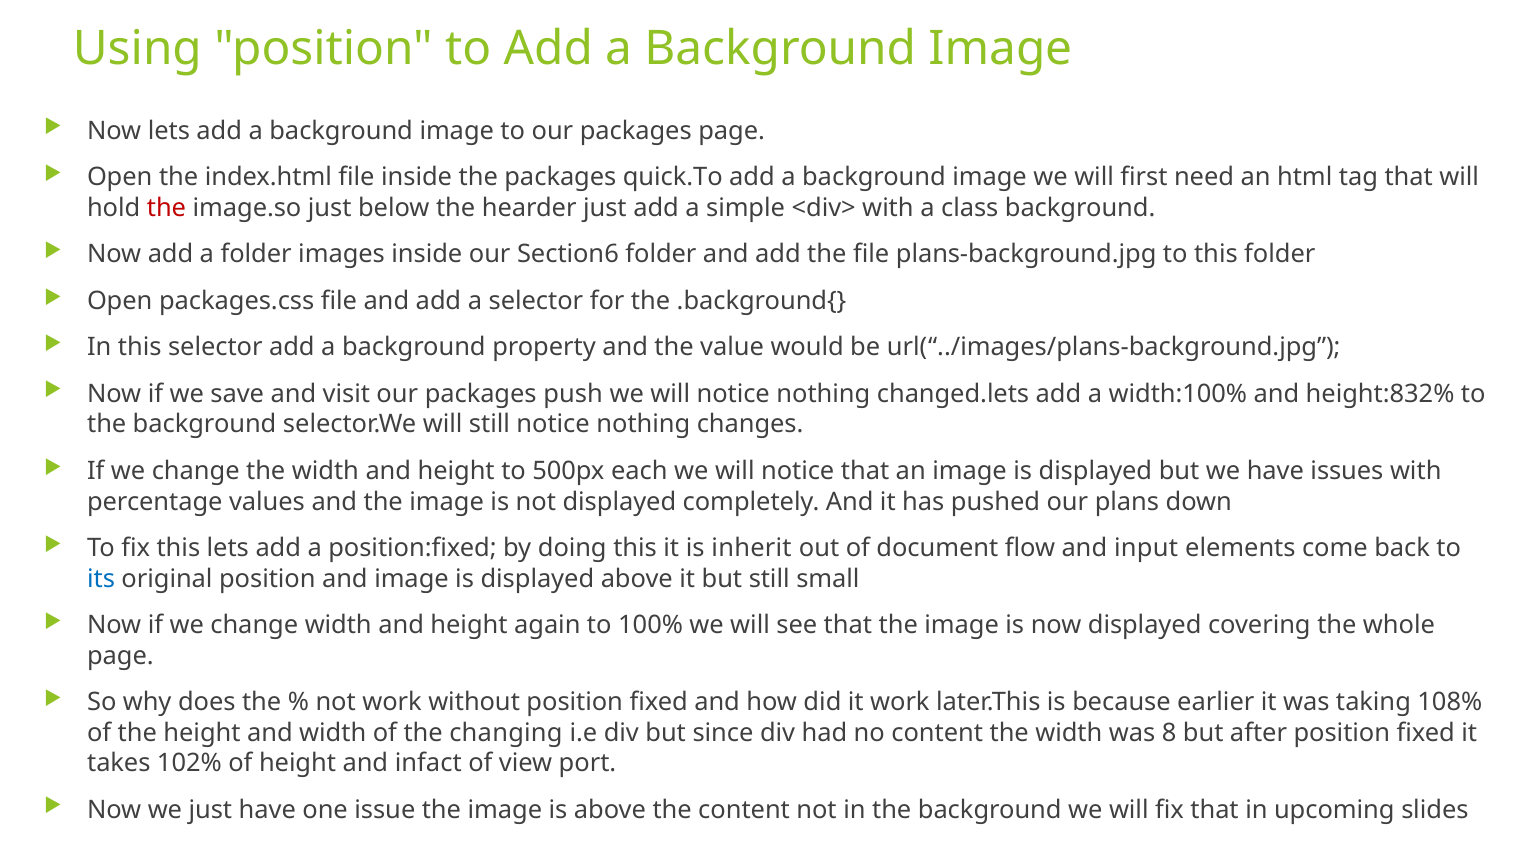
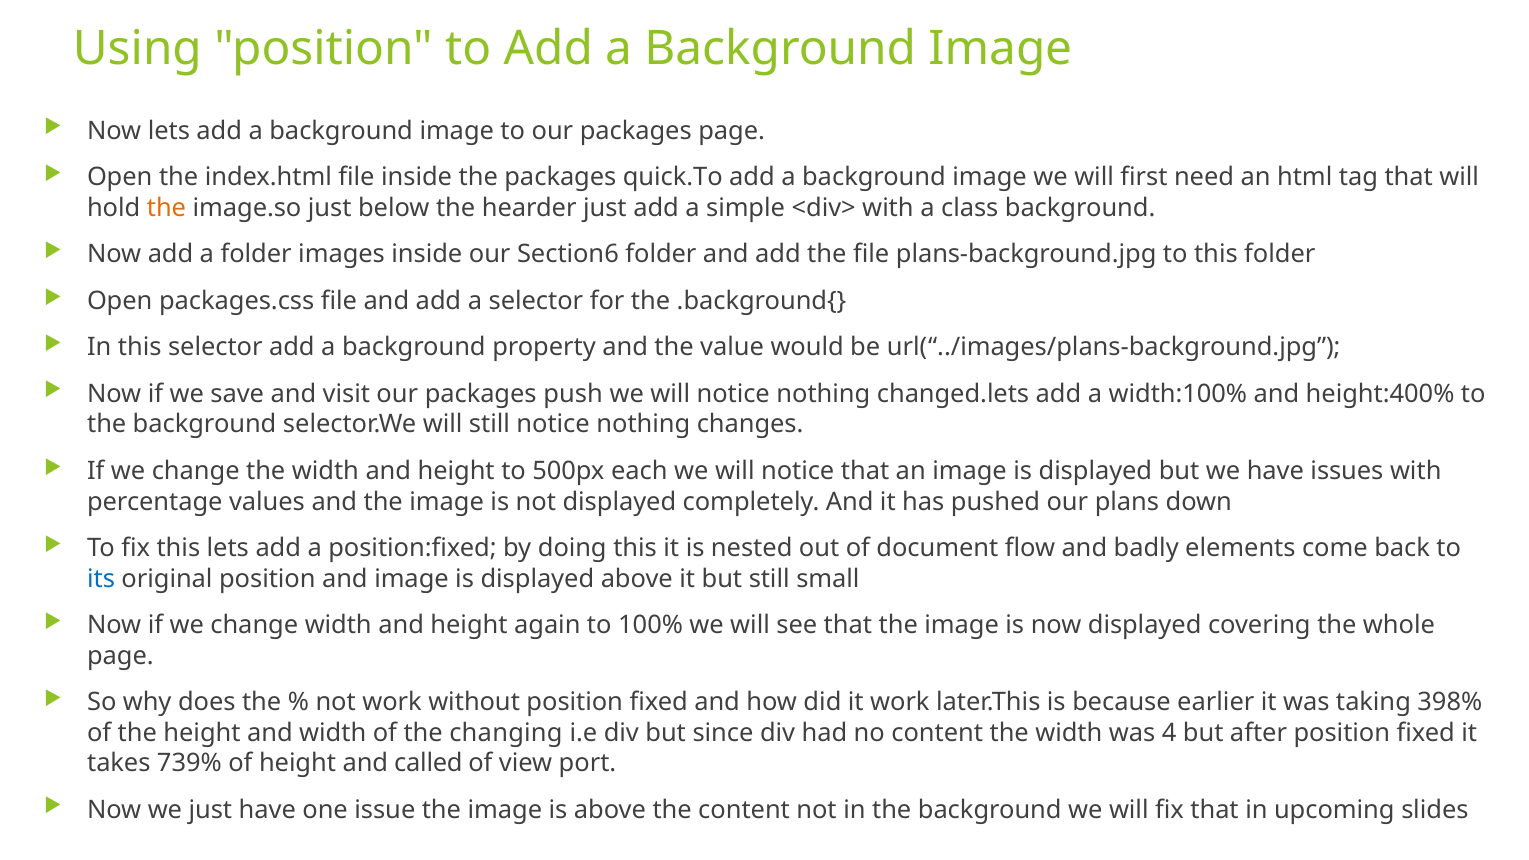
the colour: red -> orange (166, 208)
height:832%: height:832% -> height:400% (1380, 394)
inherit: inherit -> nested (752, 548)
input: input -> badly (1146, 548)
108%: 108% -> 398% (1450, 702)
8: 8 -> 4 (1169, 733)
102%: 102% -> 739% (189, 763)
infact: infact -> called (428, 763)
